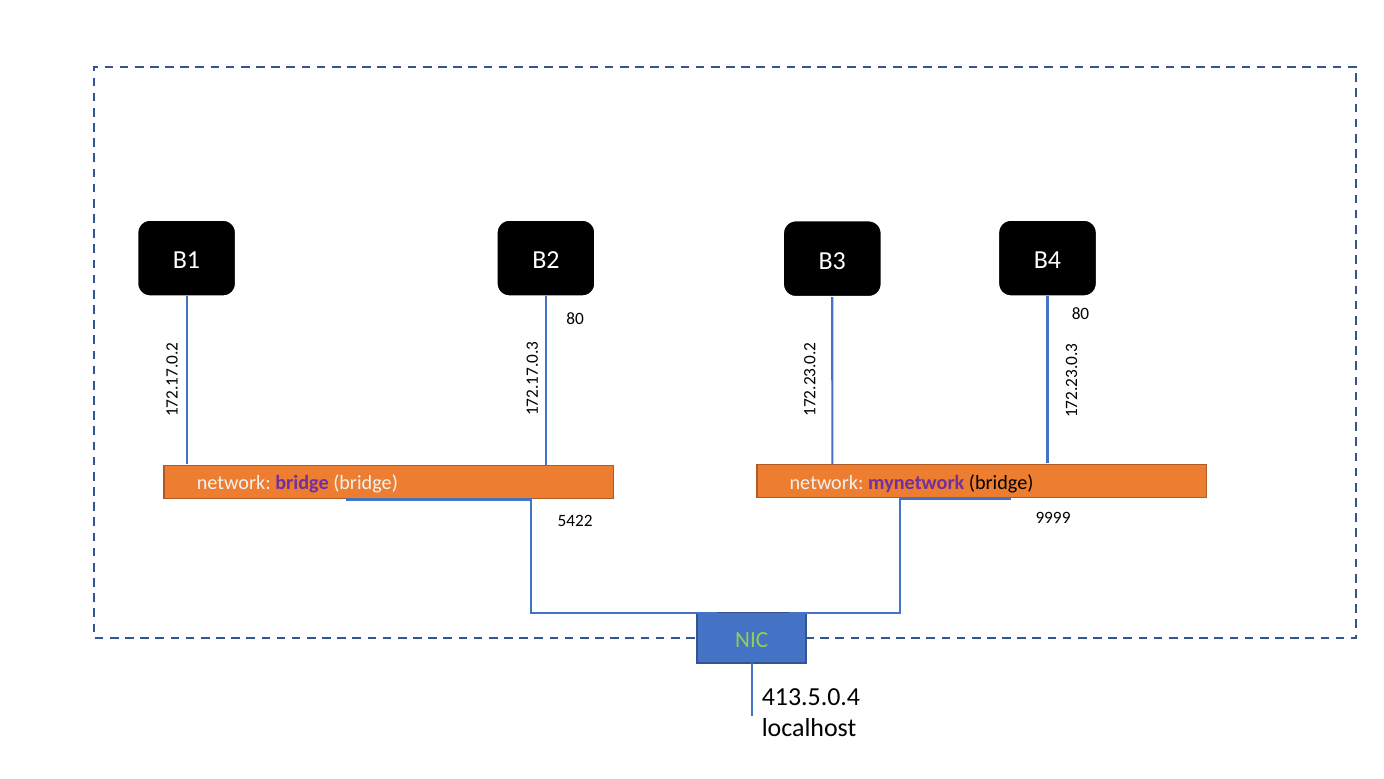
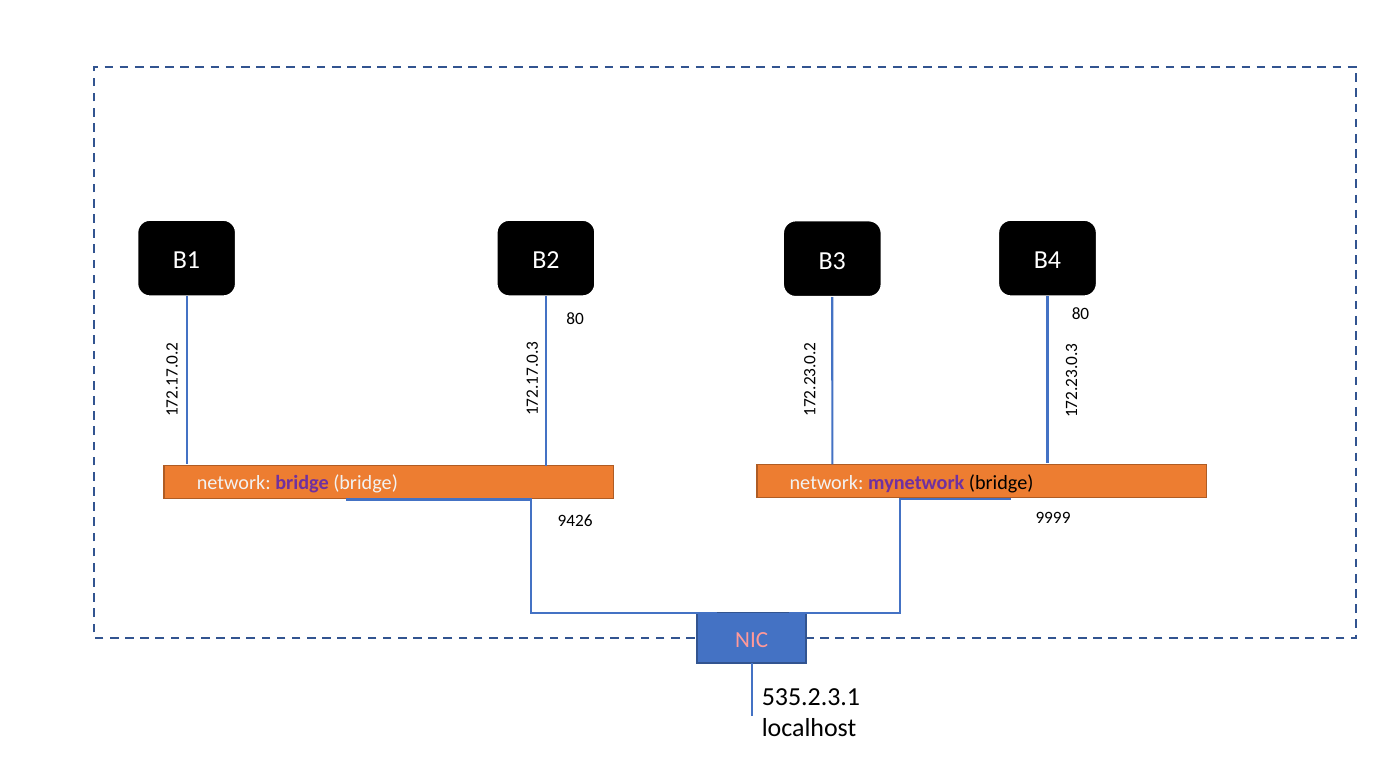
5422: 5422 -> 9426 (575, 520)
NIC colour: light green -> pink (752, 639)
413.5.0.4: 413.5.0.4 -> 535.2.3.1 (811, 696)
